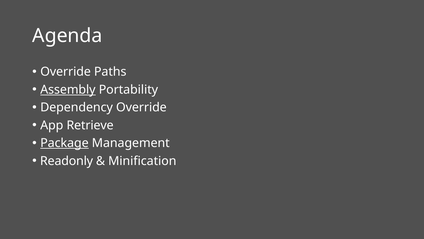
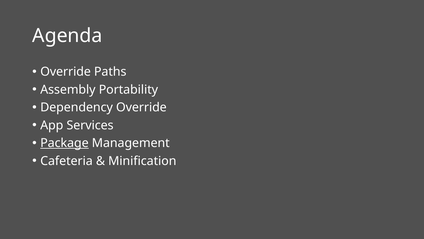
Assembly underline: present -> none (68, 89)
Retrieve: Retrieve -> Services (90, 125)
Readonly: Readonly -> Cafeteria (67, 161)
